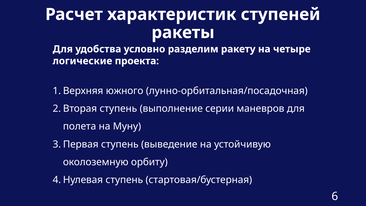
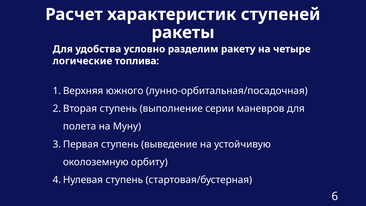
проекта: проекта -> топлива (137, 61)
